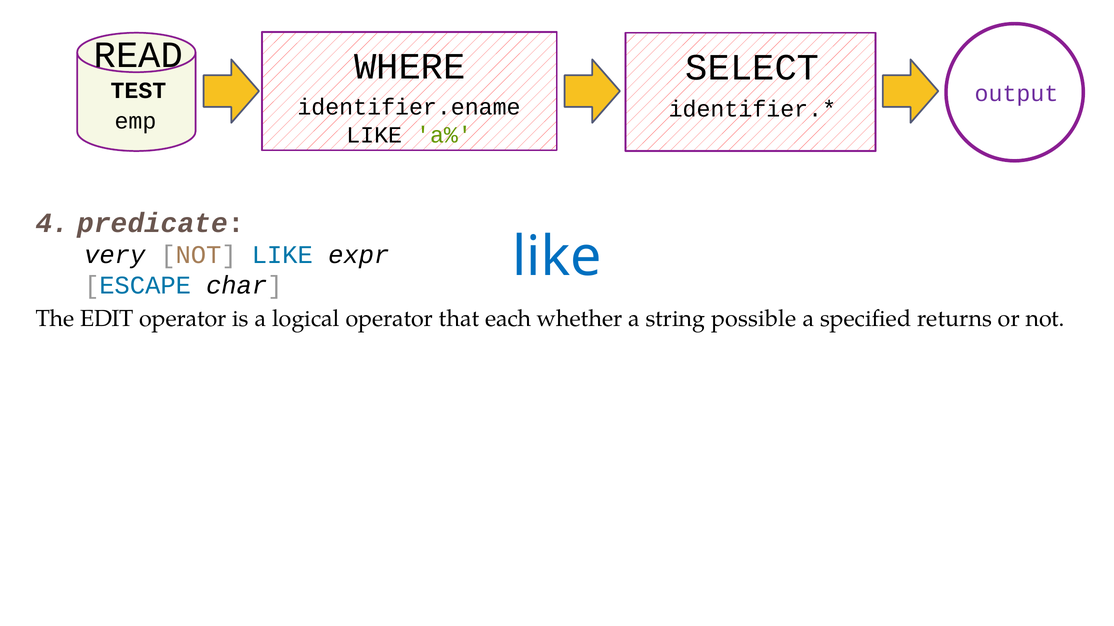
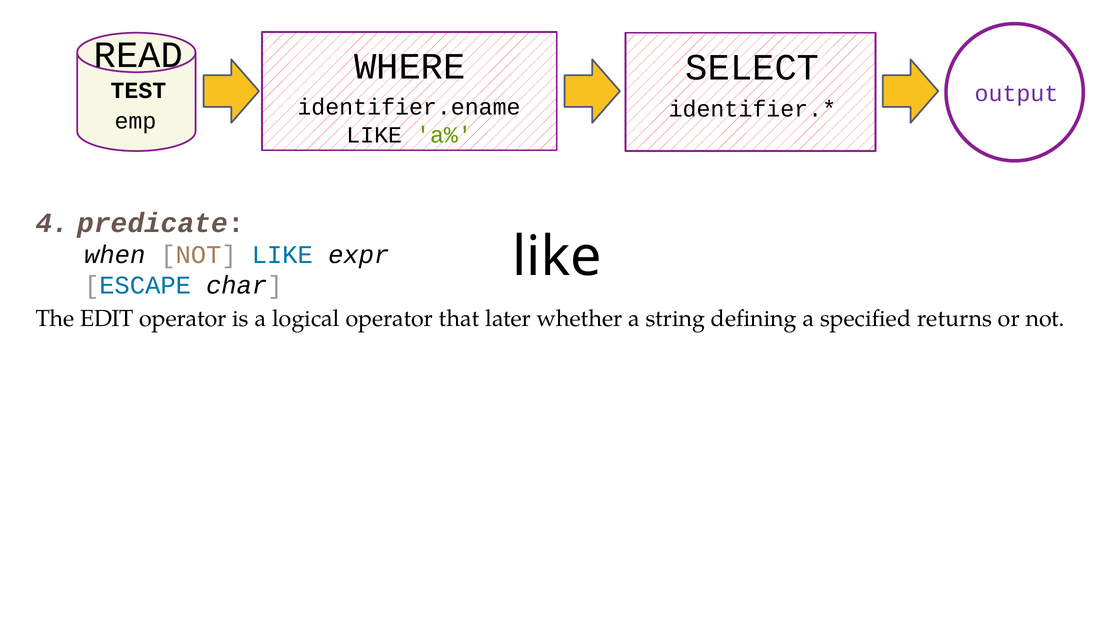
like colour: blue -> black (557, 257)
very: very -> when (115, 255)
each: each -> later (508, 319)
possible: possible -> defining (754, 319)
